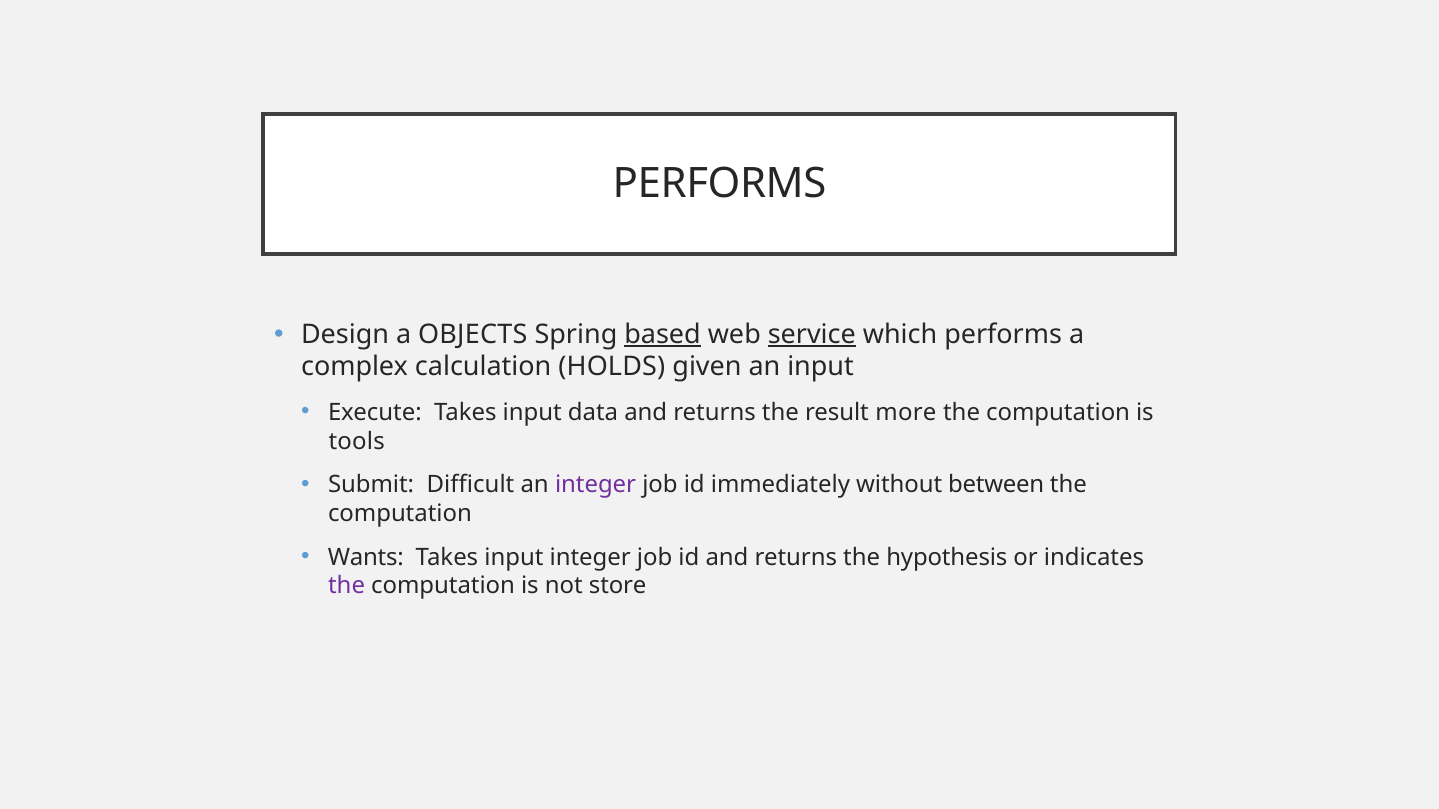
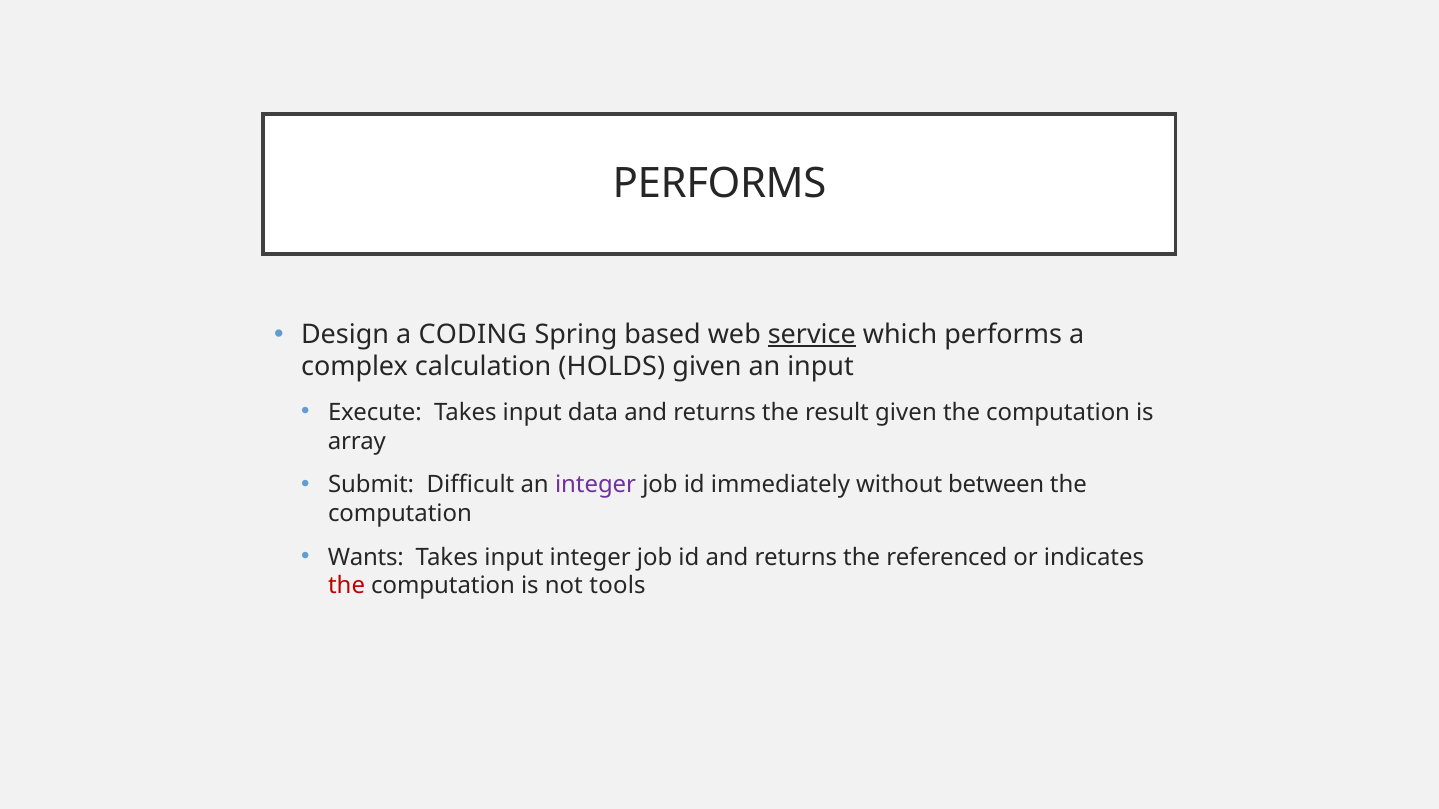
OBJECTS: OBJECTS -> CODING (473, 335)
based underline: present -> none (663, 335)
result more: more -> given (906, 413)
tools: tools -> array (357, 441)
hypothesis: hypothesis -> referenced (947, 558)
the colour: purple -> red (347, 586)
store: store -> tools (618, 586)
